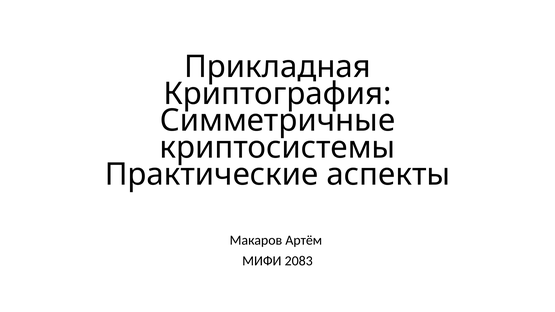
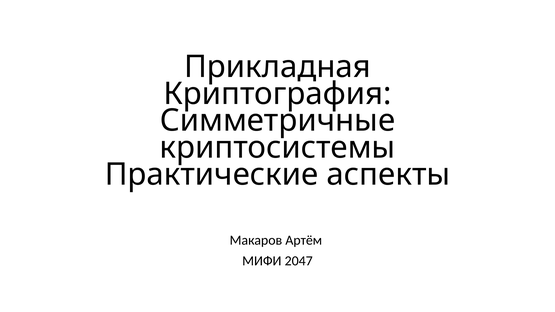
2083: 2083 -> 2047 (299, 261)
